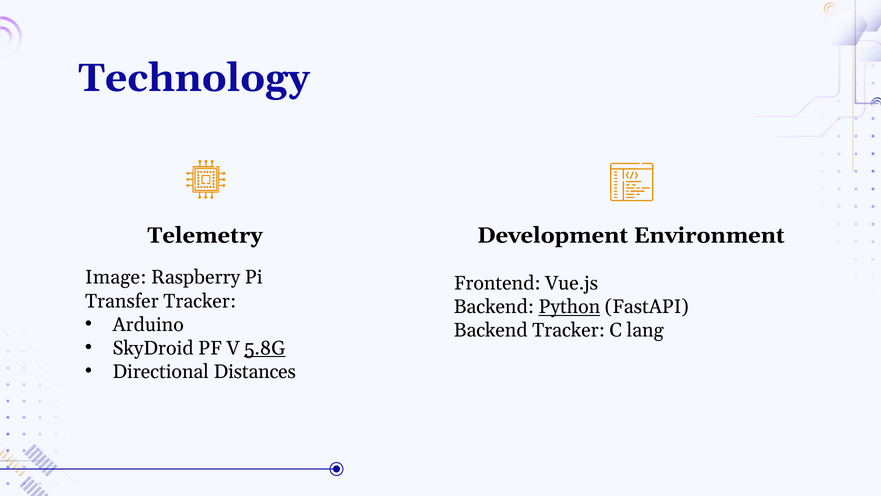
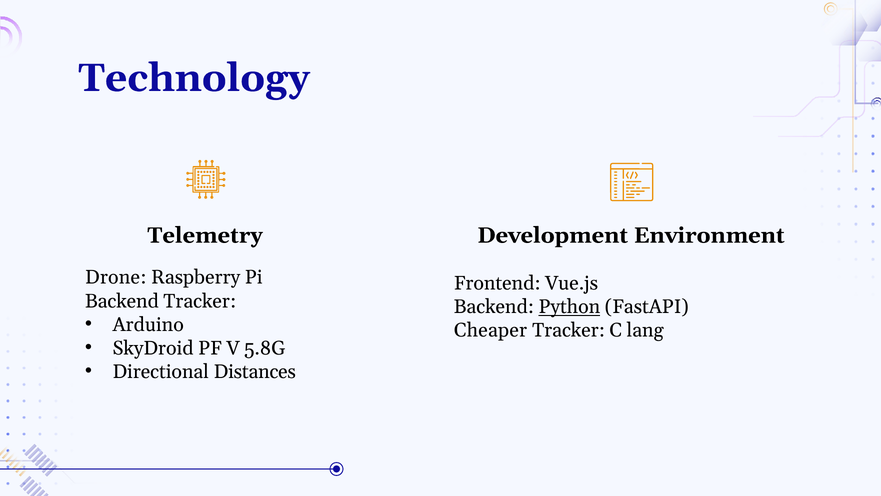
Image: Image -> Drone (116, 277)
Transfer: Transfer -> Backend (122, 301)
Backend: Backend -> Cheaper (491, 330)
5.8G underline: present -> none (265, 348)
